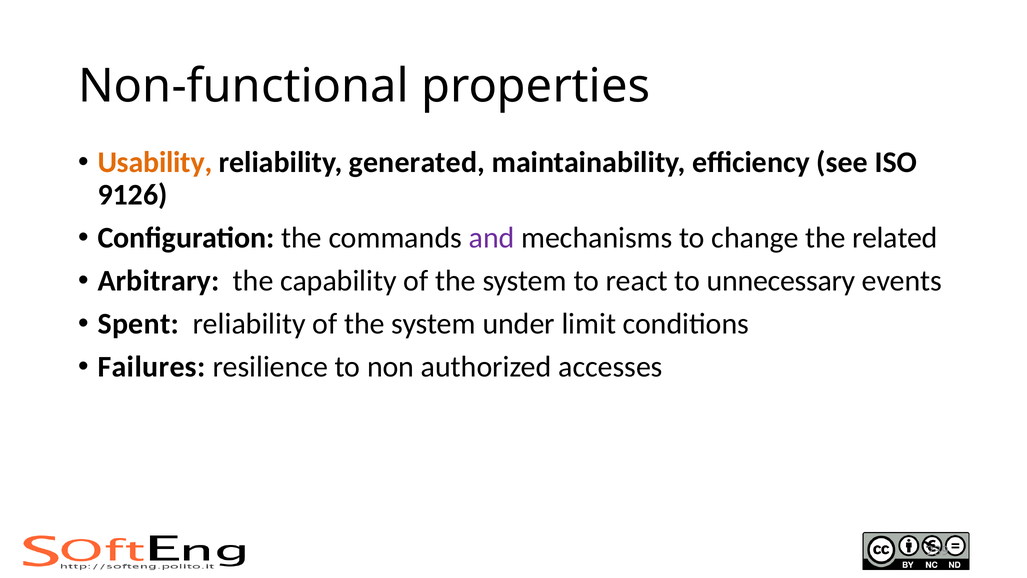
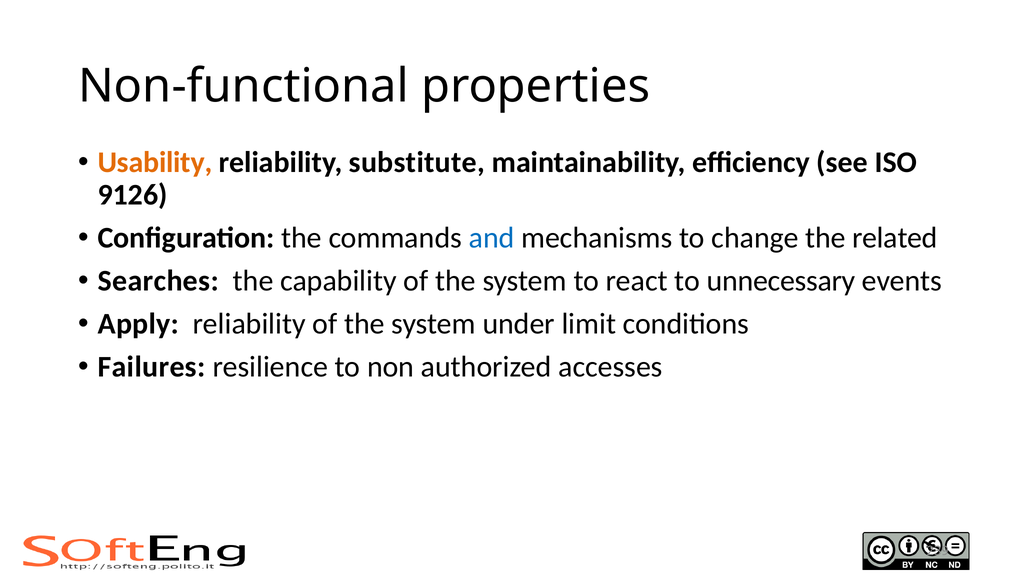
generated: generated -> substitute (417, 162)
and colour: purple -> blue (492, 238)
Arbitrary: Arbitrary -> Searches (158, 281)
Spent: Spent -> Apply (138, 324)
